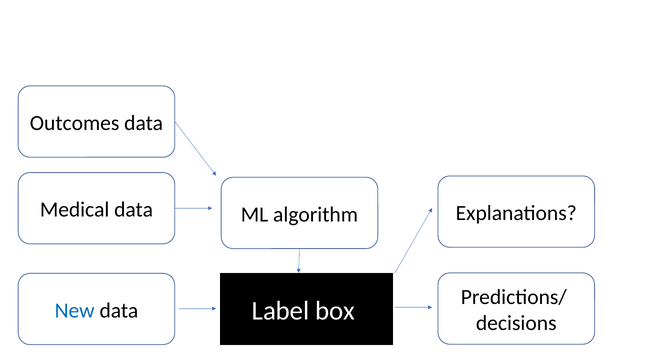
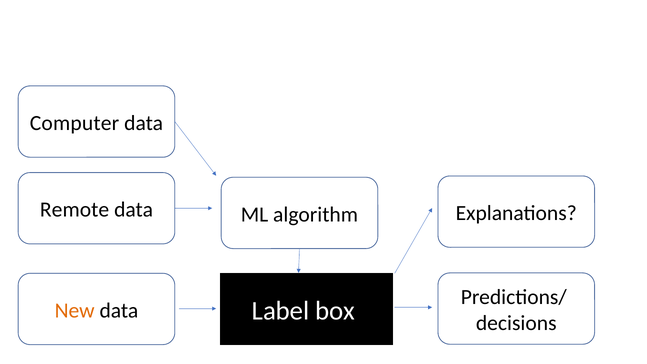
Outcomes: Outcomes -> Computer (75, 123)
Medical: Medical -> Remote (75, 210)
New colour: blue -> orange (75, 310)
